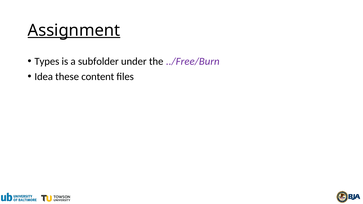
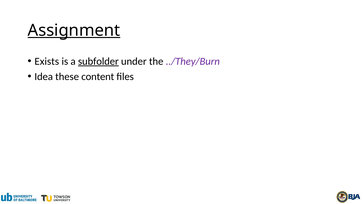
Types: Types -> Exists (47, 61)
subfolder underline: none -> present (98, 61)
../Free/Burn: ../Free/Burn -> ../They/Burn (193, 61)
